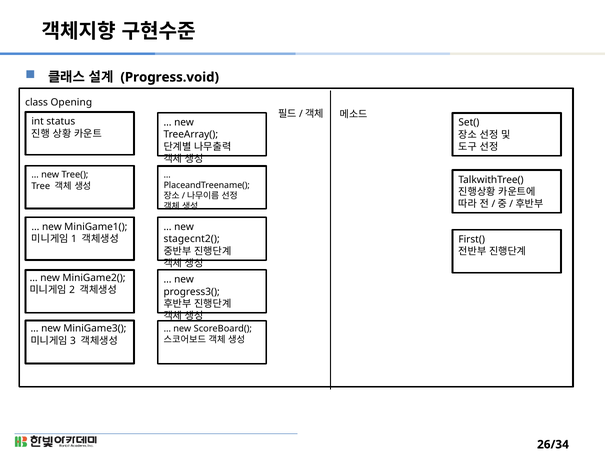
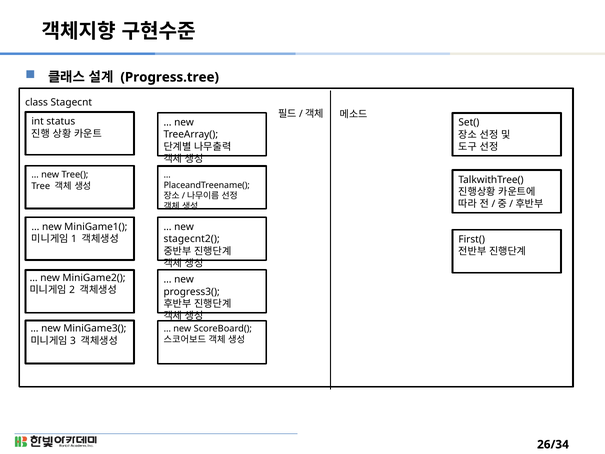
Progress.void: Progress.void -> Progress.tree (170, 77)
Opening: Opening -> Stagecnt (71, 102)
